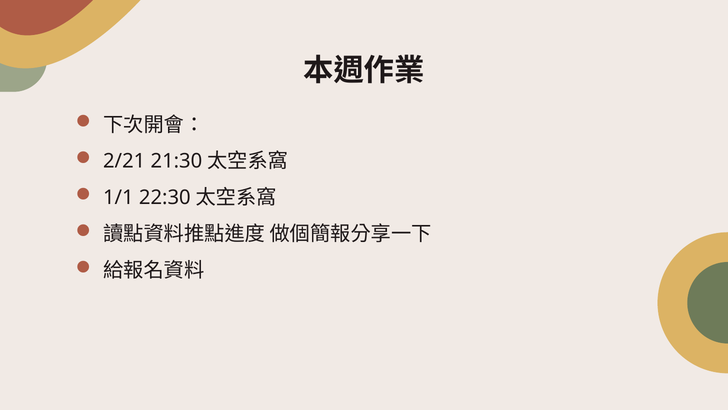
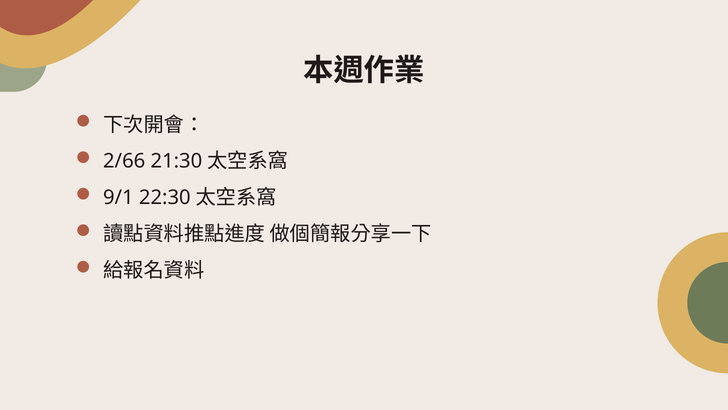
2/21: 2/21 -> 2/66 (124, 161)
1/1: 1/1 -> 9/1 (118, 198)
